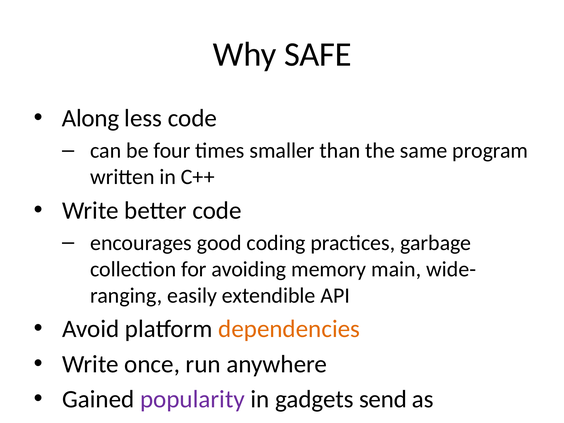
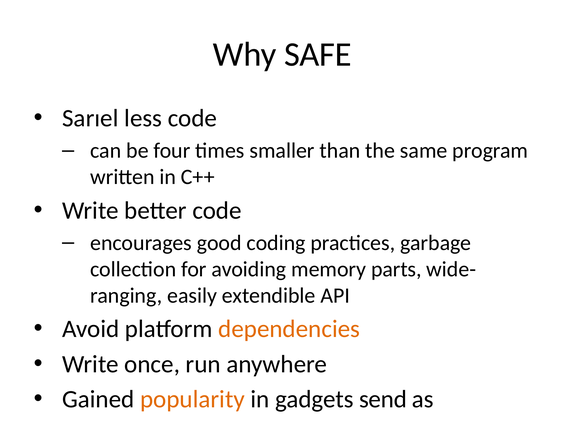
Along: Along -> Sarıel (90, 118)
main: main -> parts (396, 269)
popularity colour: purple -> orange (192, 399)
